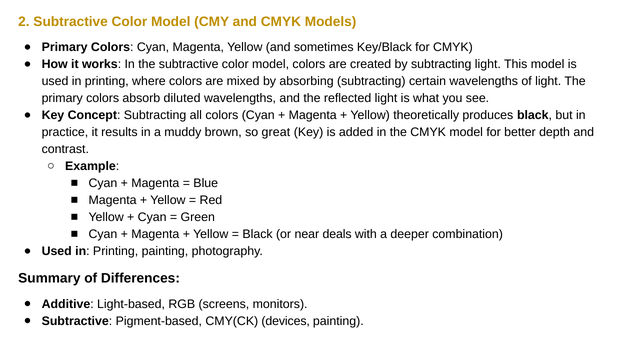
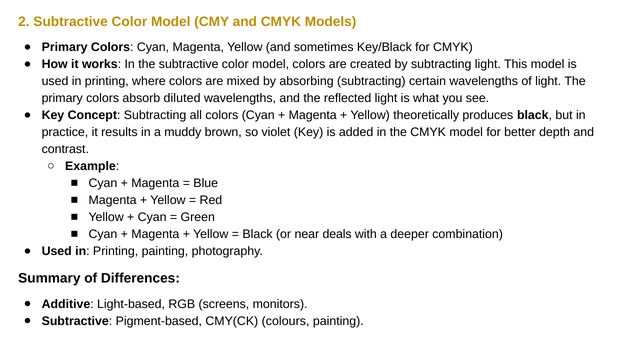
great: great -> violet (276, 132)
devices: devices -> colours (286, 321)
